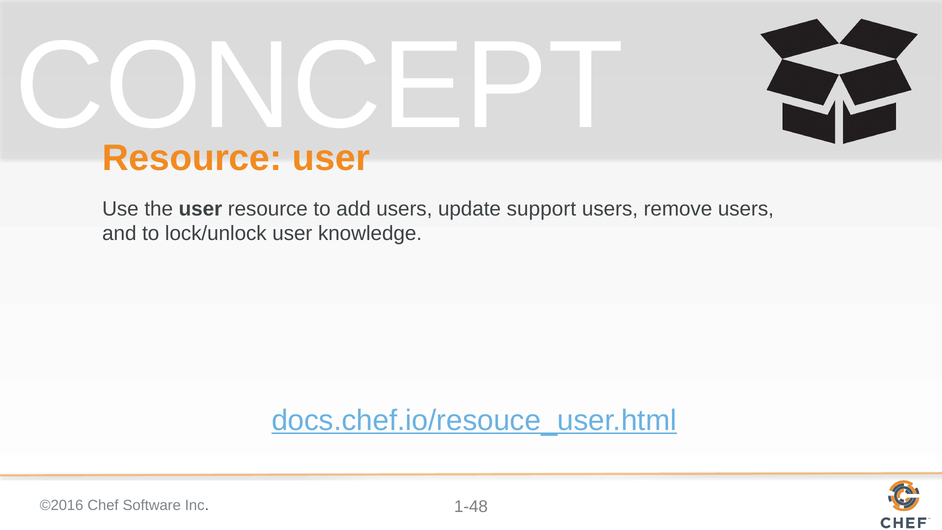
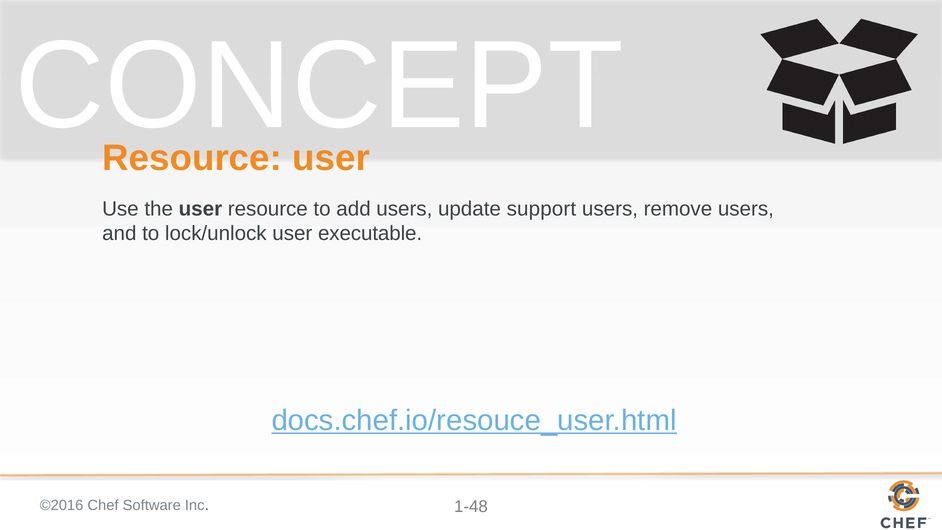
knowledge: knowledge -> executable (370, 233)
